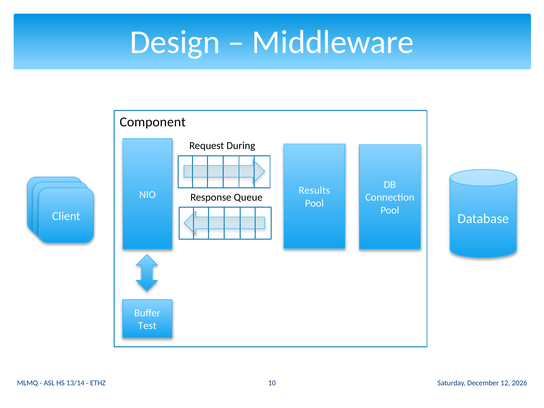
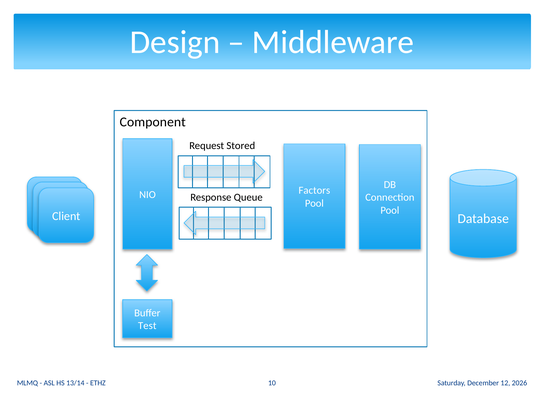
During: During -> Stored (241, 146)
Results: Results -> Factors (314, 190)
